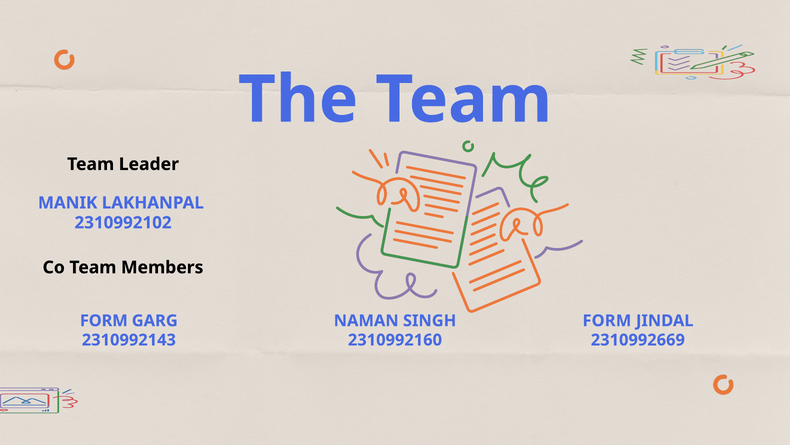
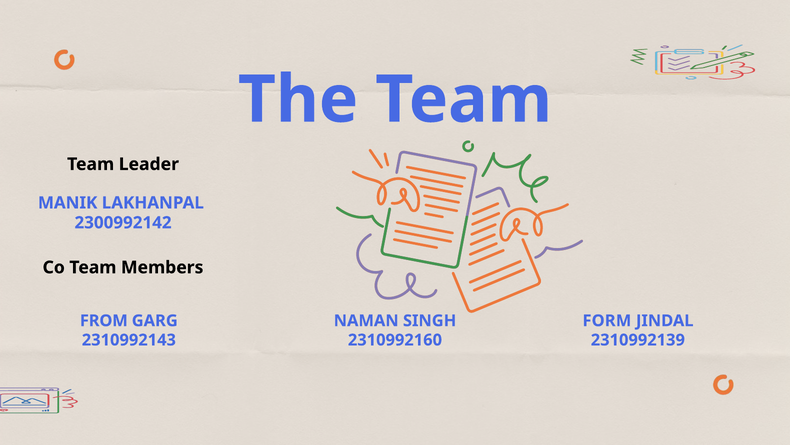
2310992102: 2310992102 -> 2300992142 (123, 222)
FORM: FORM -> FROM (104, 320)
2310992669: 2310992669 -> 2310992139 (638, 340)
